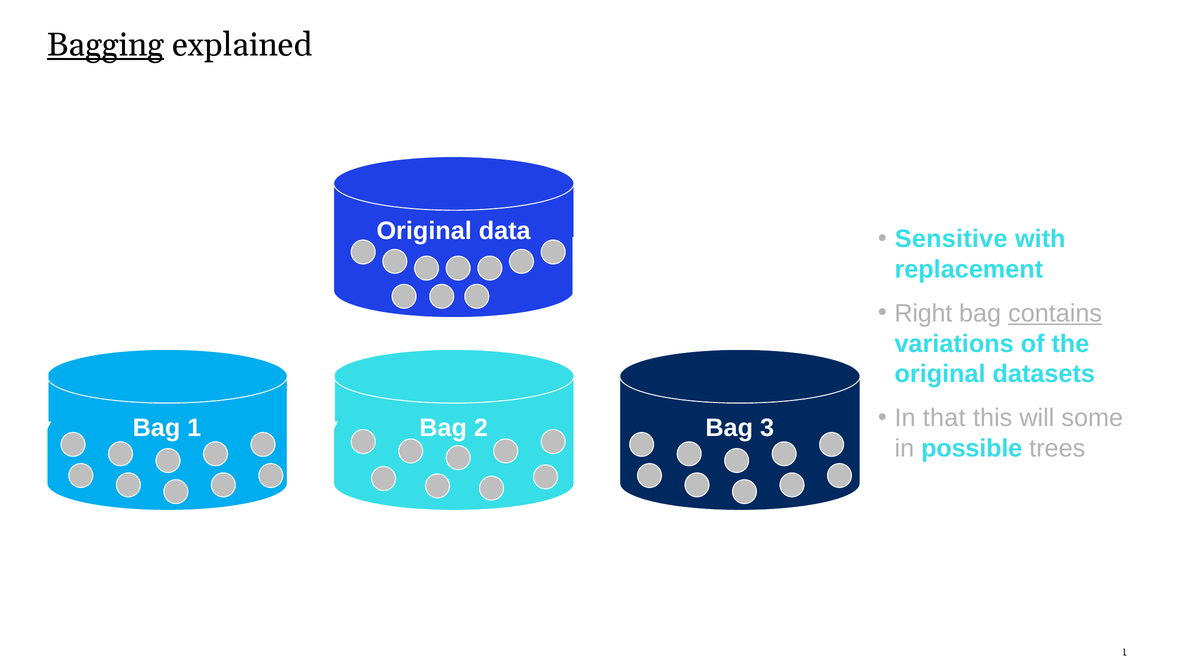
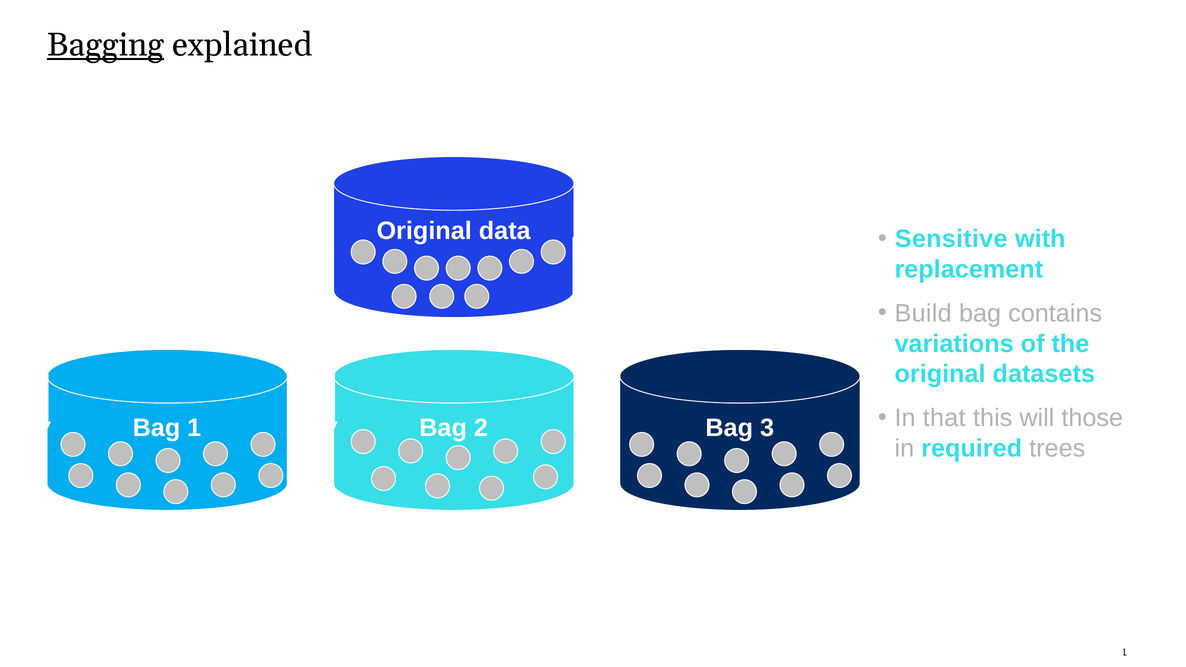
Right: Right -> Build (923, 314)
contains underline: present -> none (1055, 314)
some: some -> those (1092, 418)
possible: possible -> required (972, 449)
